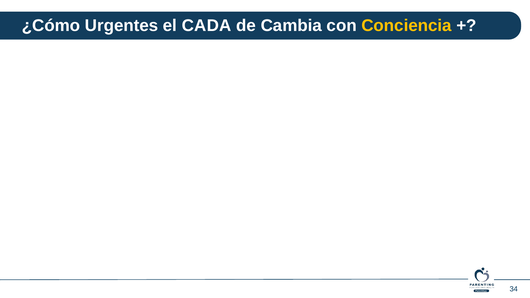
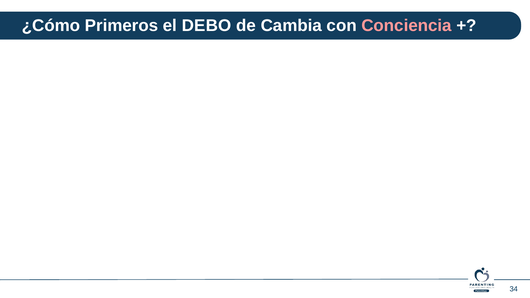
Urgentes: Urgentes -> Primeros (122, 25)
CADA: CADA -> DEBO (207, 25)
Conciencia colour: yellow -> pink (407, 25)
